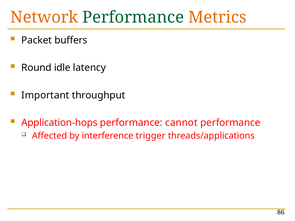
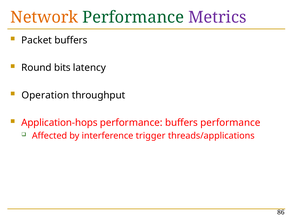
Metrics colour: orange -> purple (217, 17)
idle: idle -> bits (62, 68)
Important: Important -> Operation (45, 95)
performance cannot: cannot -> buffers (181, 123)
